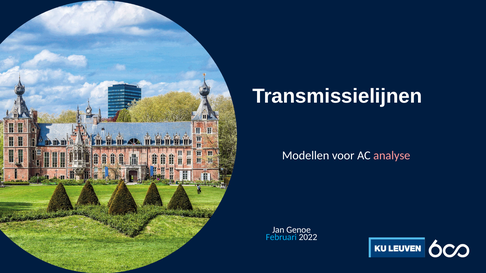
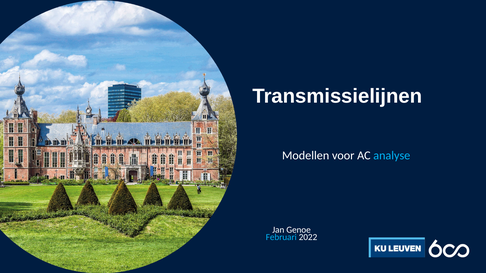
analyse colour: pink -> light blue (392, 156)
